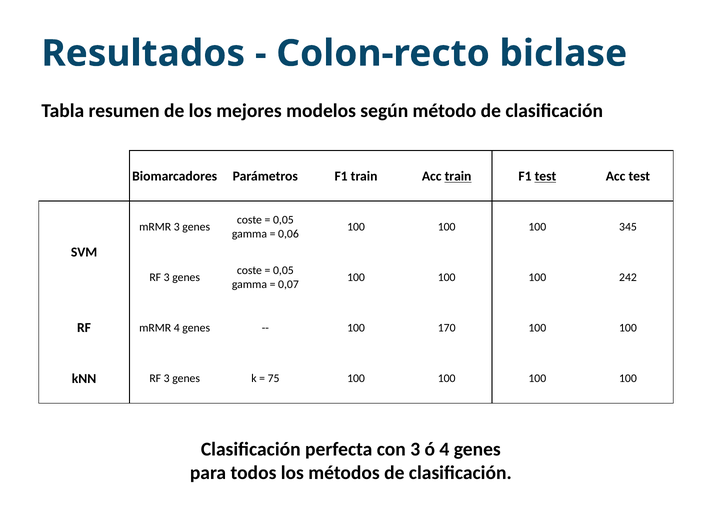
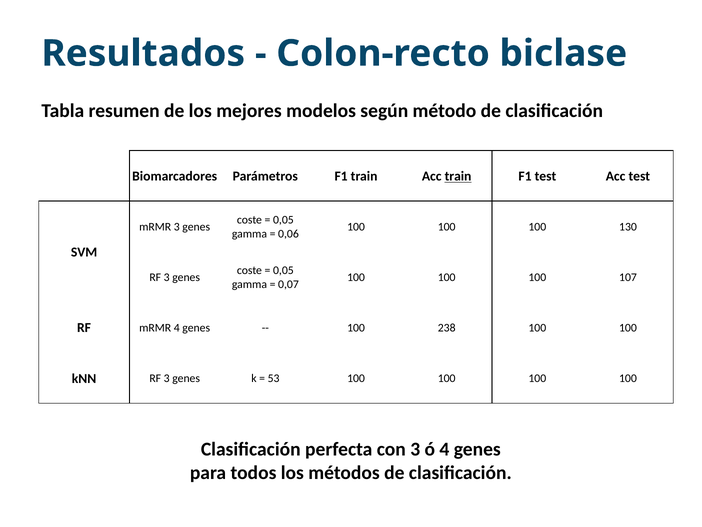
test underline: present -> none (545, 176)
345: 345 -> 130 (628, 227)
242: 242 -> 107 (628, 277)
170: 170 -> 238 (447, 328)
75: 75 -> 53 (274, 378)
